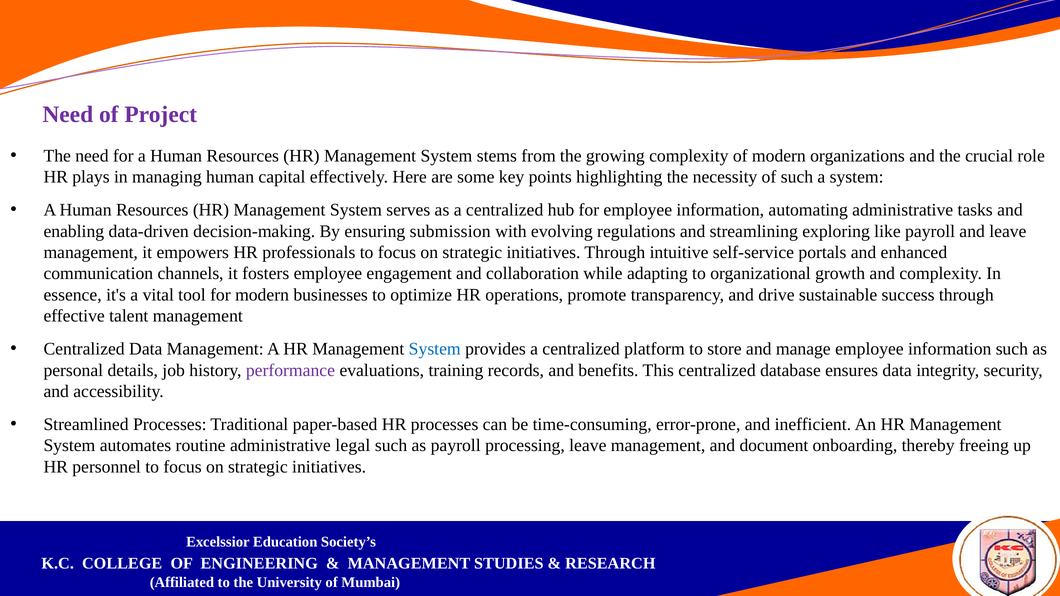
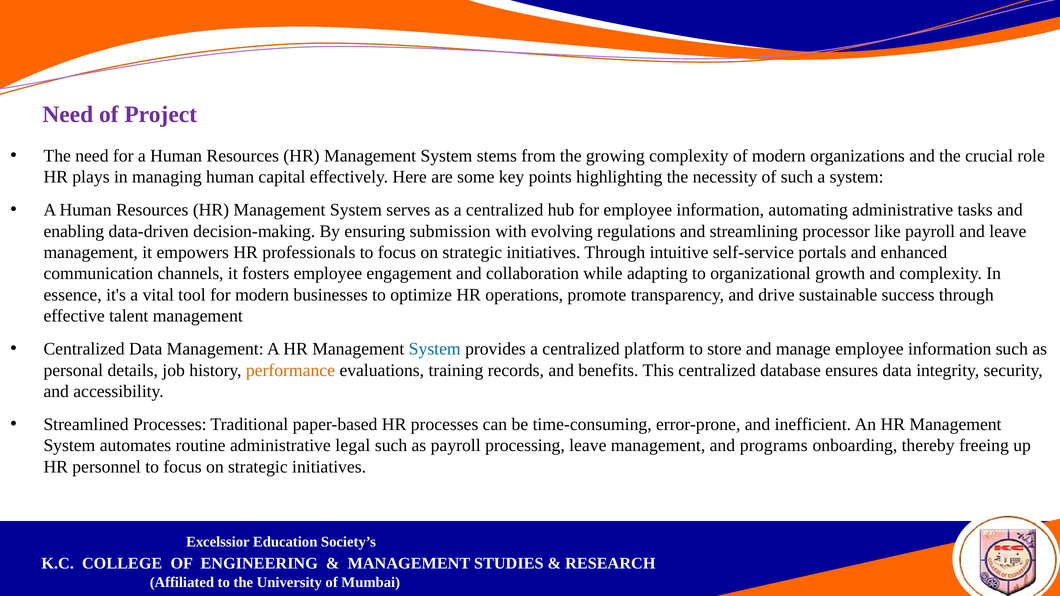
exploring: exploring -> processor (836, 231)
performance colour: purple -> orange (290, 370)
document: document -> programs (774, 446)
